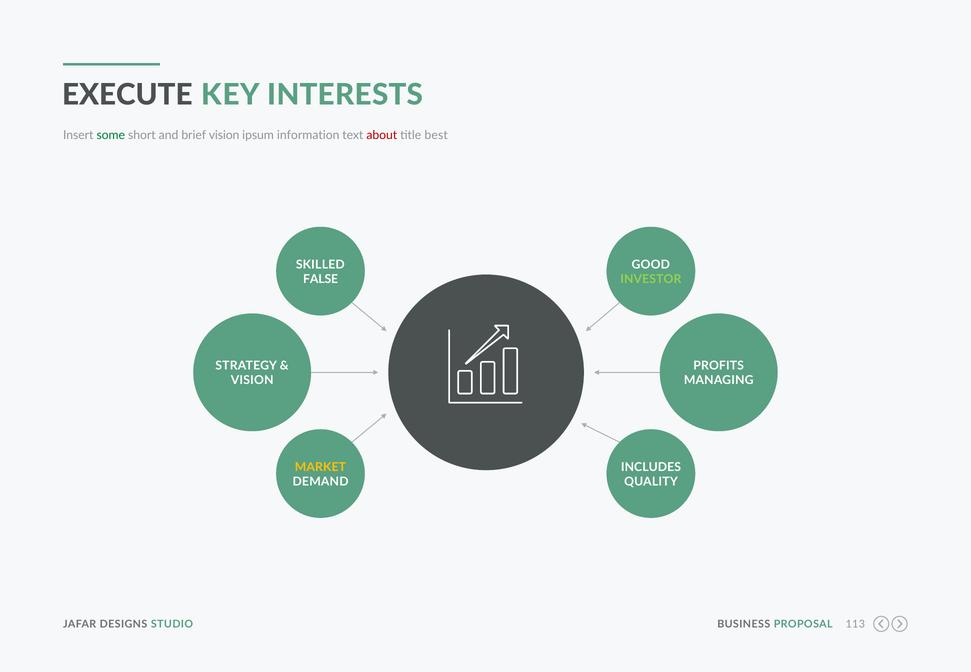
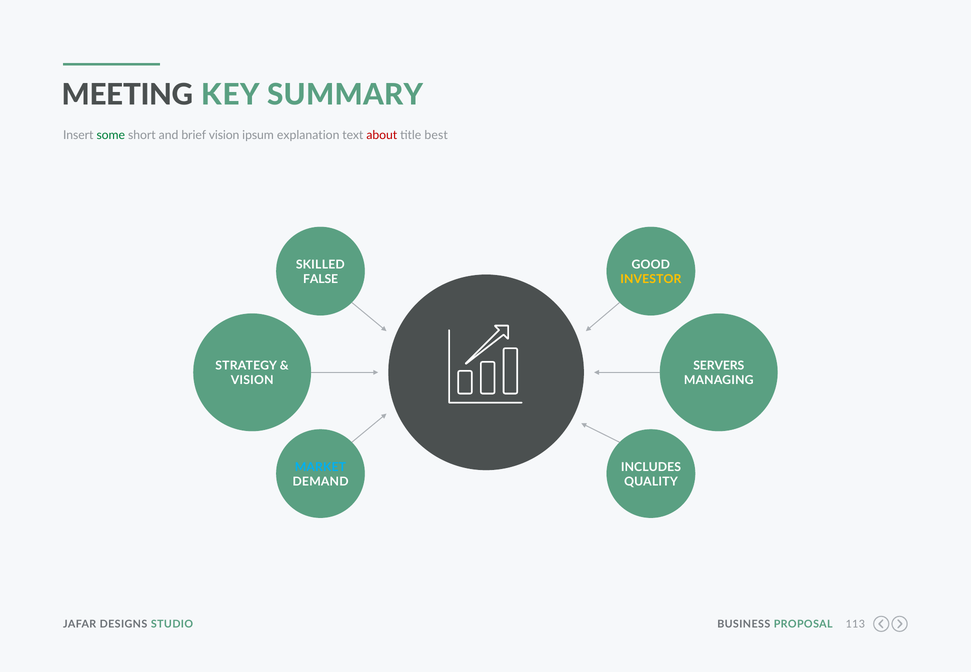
EXECUTE: EXECUTE -> MEETING (128, 95)
INTERESTS: INTERESTS -> SUMMARY (345, 95)
information: information -> explanation (308, 135)
INVESTOR colour: light green -> yellow (651, 279)
PROFITS: PROFITS -> SERVERS (719, 366)
MARKET colour: yellow -> light blue (320, 467)
